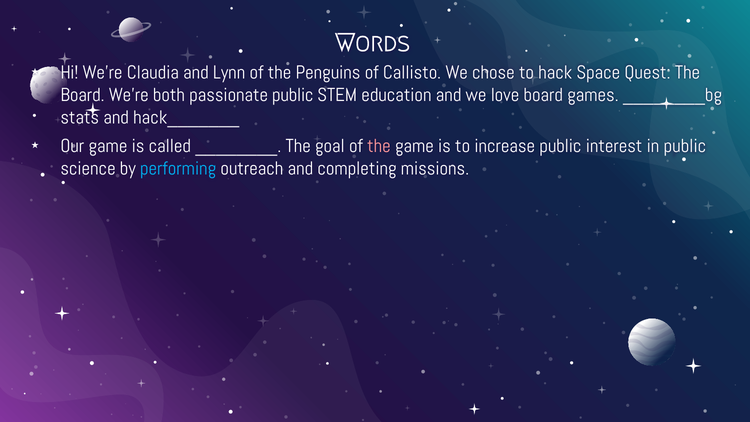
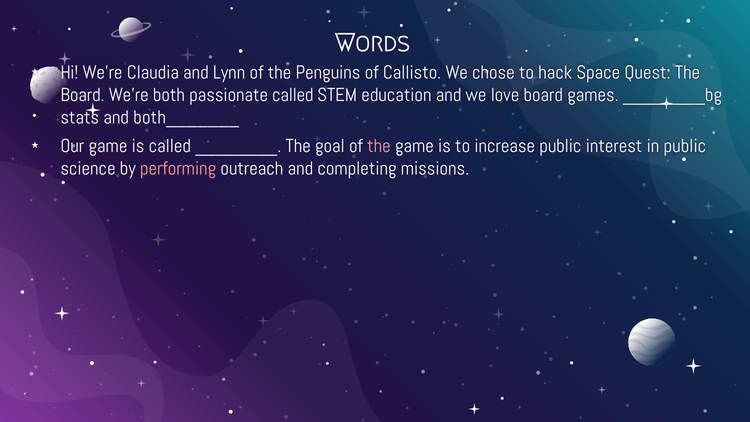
passionate public: public -> called (293, 95)
hack_______: hack_______ -> both_______ (186, 117)
performing colour: light blue -> pink (178, 169)
